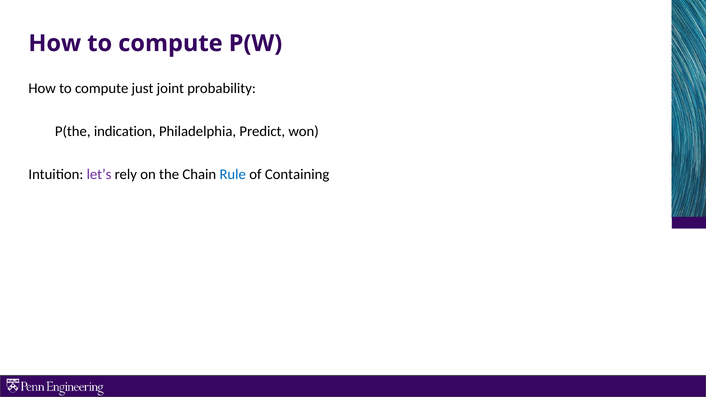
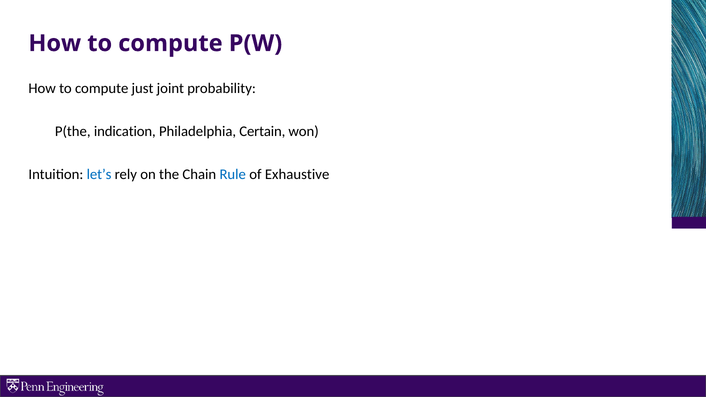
Predict: Predict -> Certain (262, 131)
let’s colour: purple -> blue (99, 174)
Containing: Containing -> Exhaustive (297, 174)
